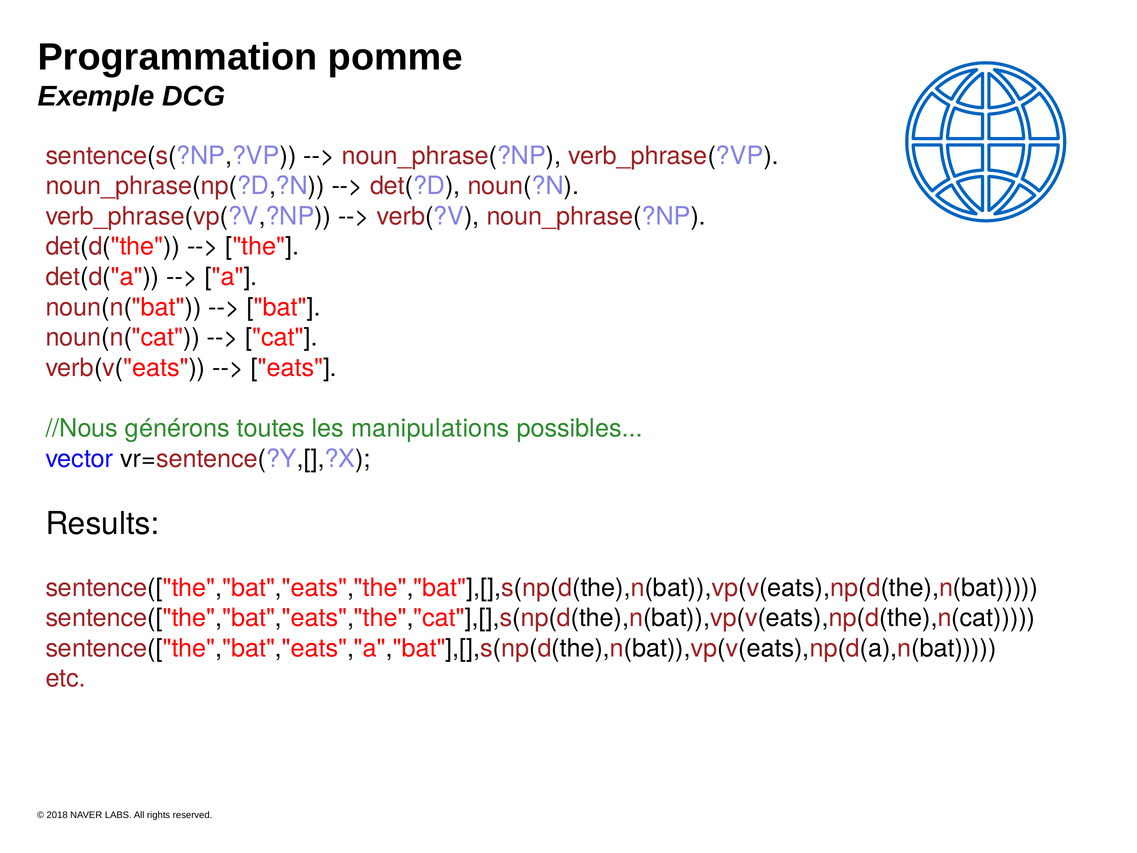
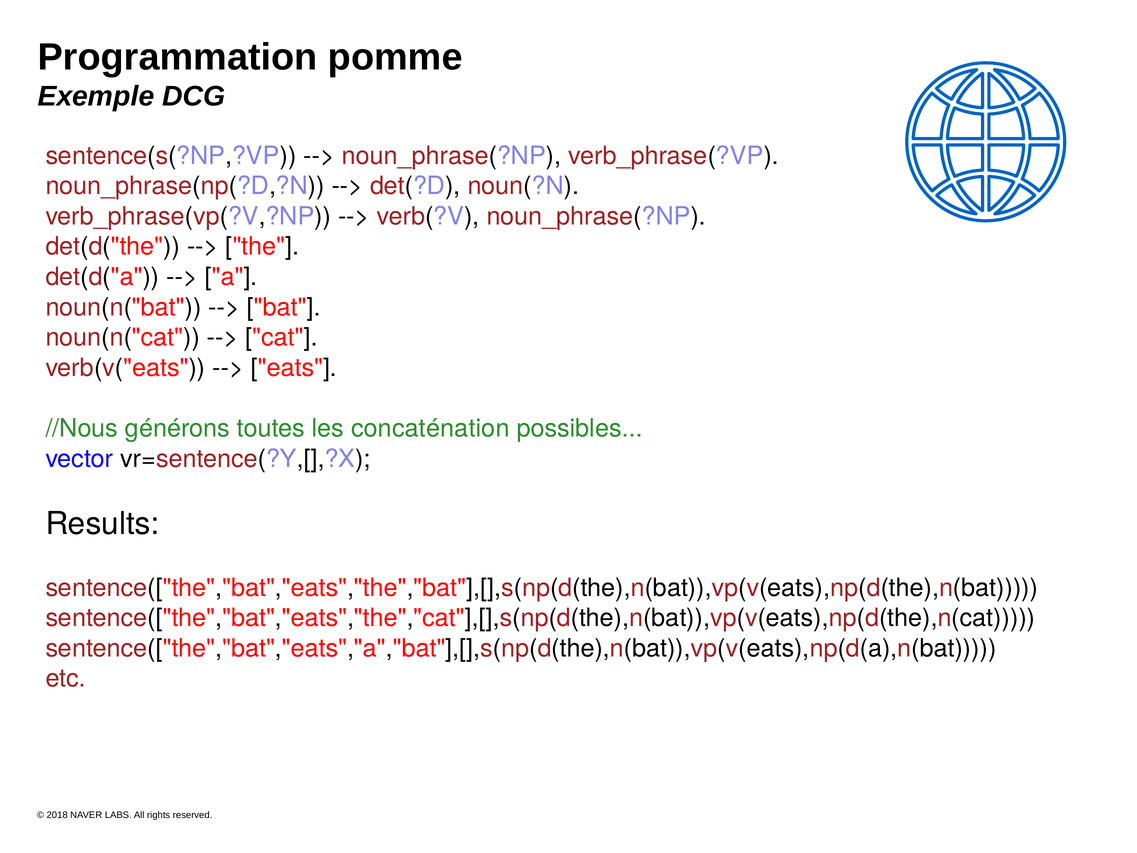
manipulations: manipulations -> concaténation (430, 428)
